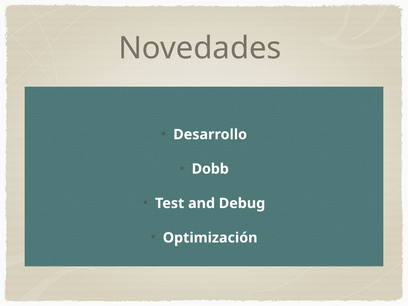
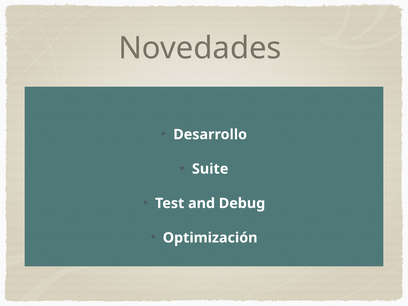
Dobb: Dobb -> Suite (210, 169)
